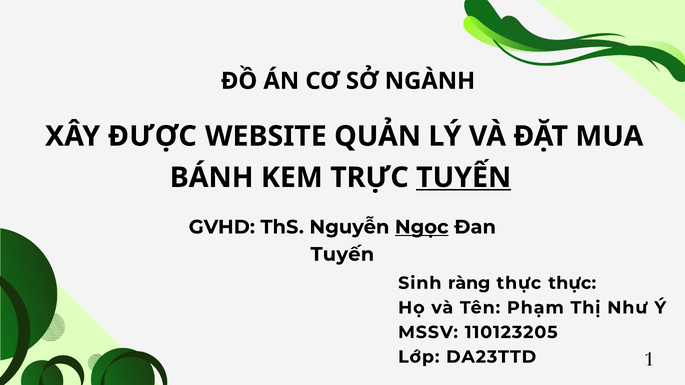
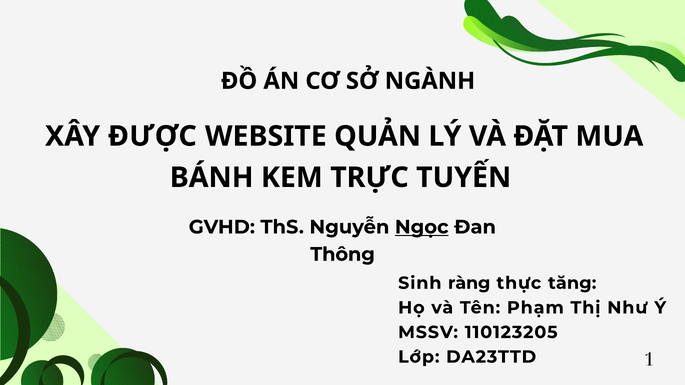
TUYẾN underline: present -> none (464, 178)
Tuyến: Tuyến -> Thông (343, 255)
thực thực: thực -> tăng (572, 283)
